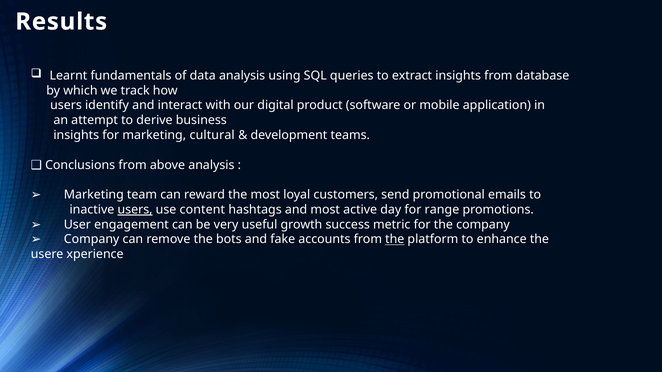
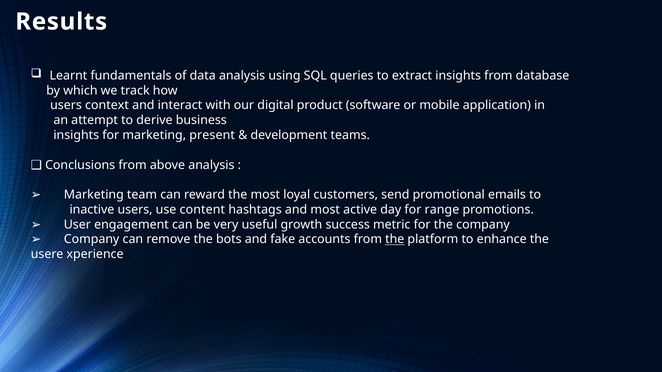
identify: identify -> context (107, 106)
cultural: cultural -> present (212, 135)
users underline: present -> none (135, 210)
